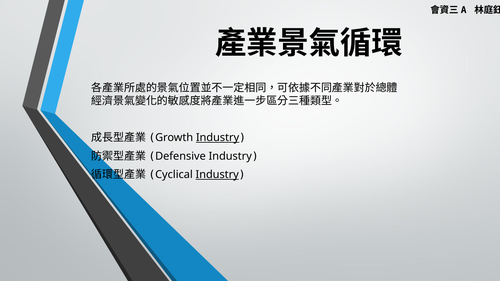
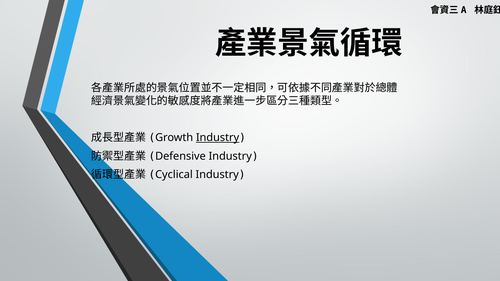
Industry underline: present -> none (217, 175)
